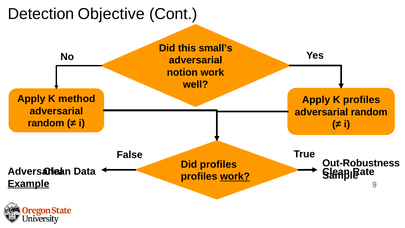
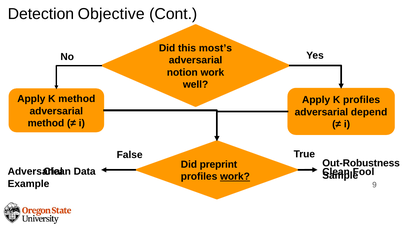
small’s: small’s -> most’s (215, 48)
random: random -> depend (369, 112)
random: random -> method (46, 123)
Did profiles: profiles -> preprint (218, 164)
Rate: Rate -> Fool (364, 172)
Example underline: present -> none (29, 184)
